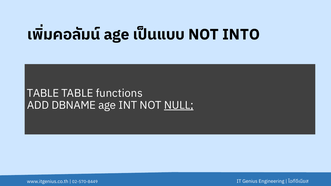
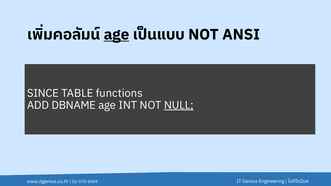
age underline: none -> present (117, 35)
INTO: INTO -> ANSI (241, 35)
TABLE: TABLE -> SINCE (43, 93)
